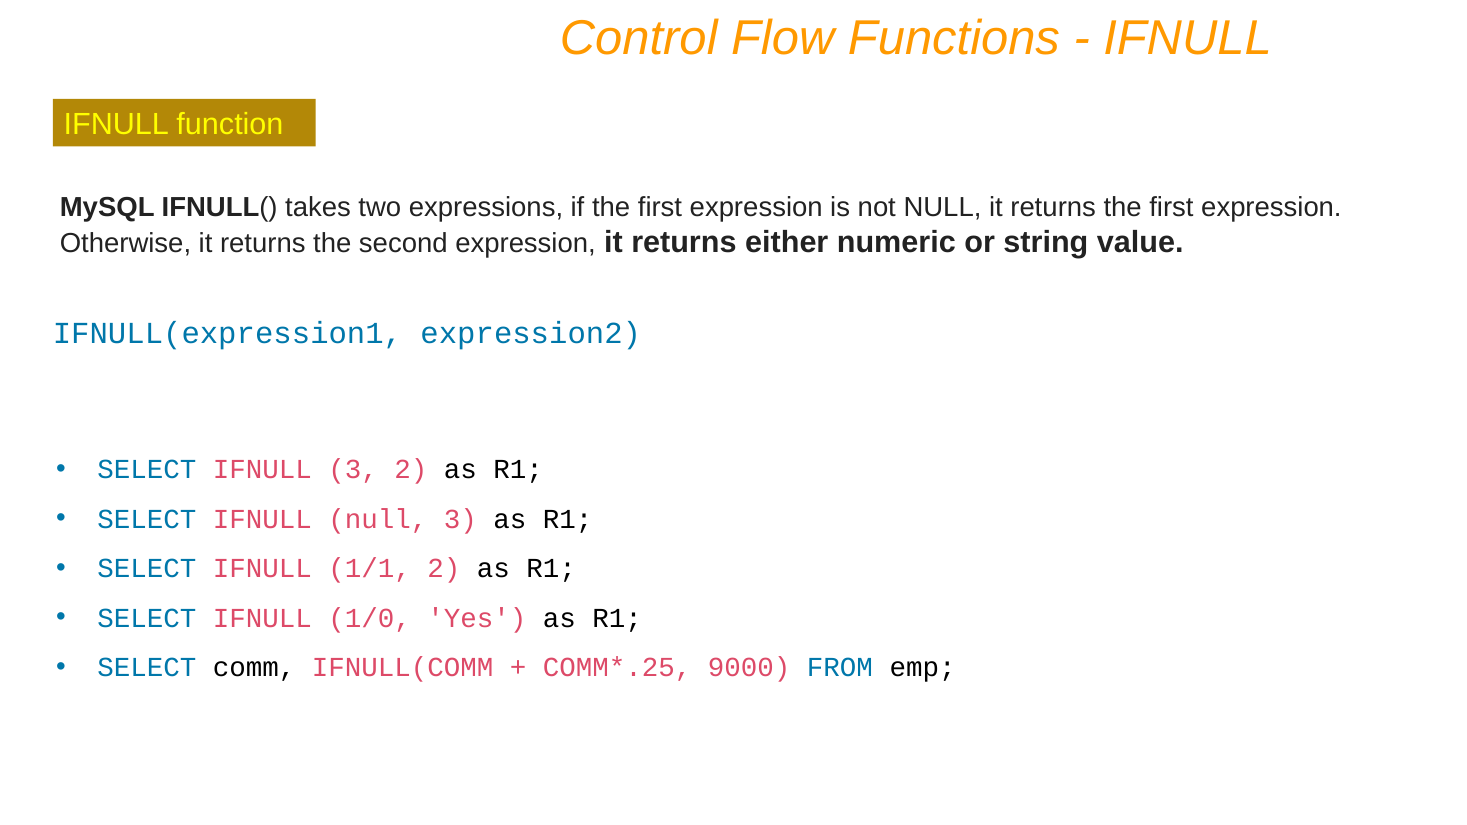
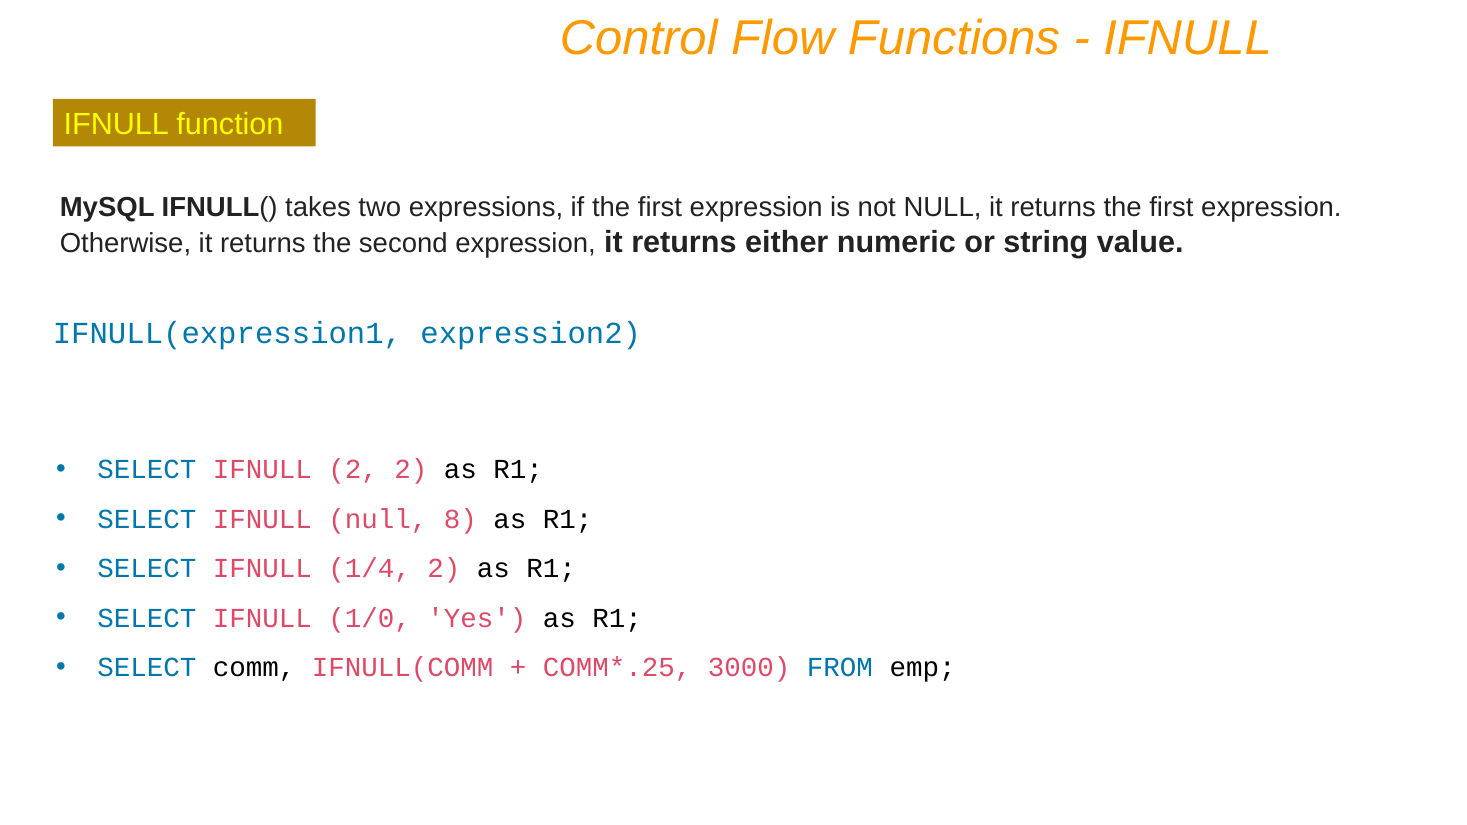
IFNULL 3: 3 -> 2 (353, 470)
null 3: 3 -> 8 (460, 519)
1/1: 1/1 -> 1/4 (370, 569)
9000: 9000 -> 3000 (749, 668)
